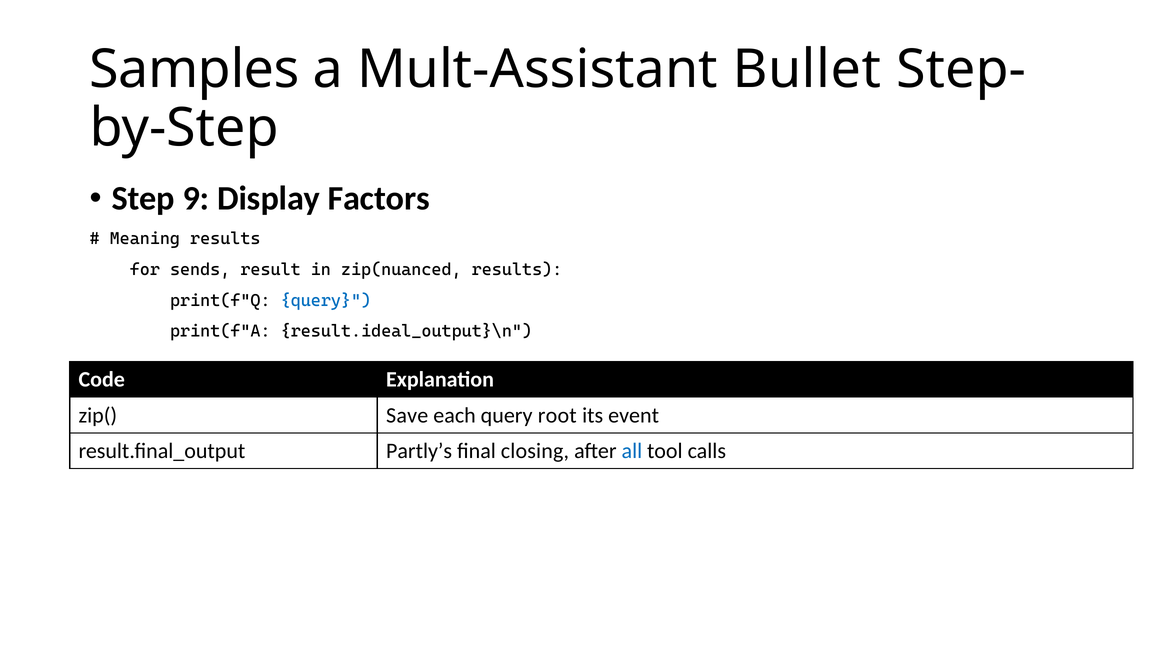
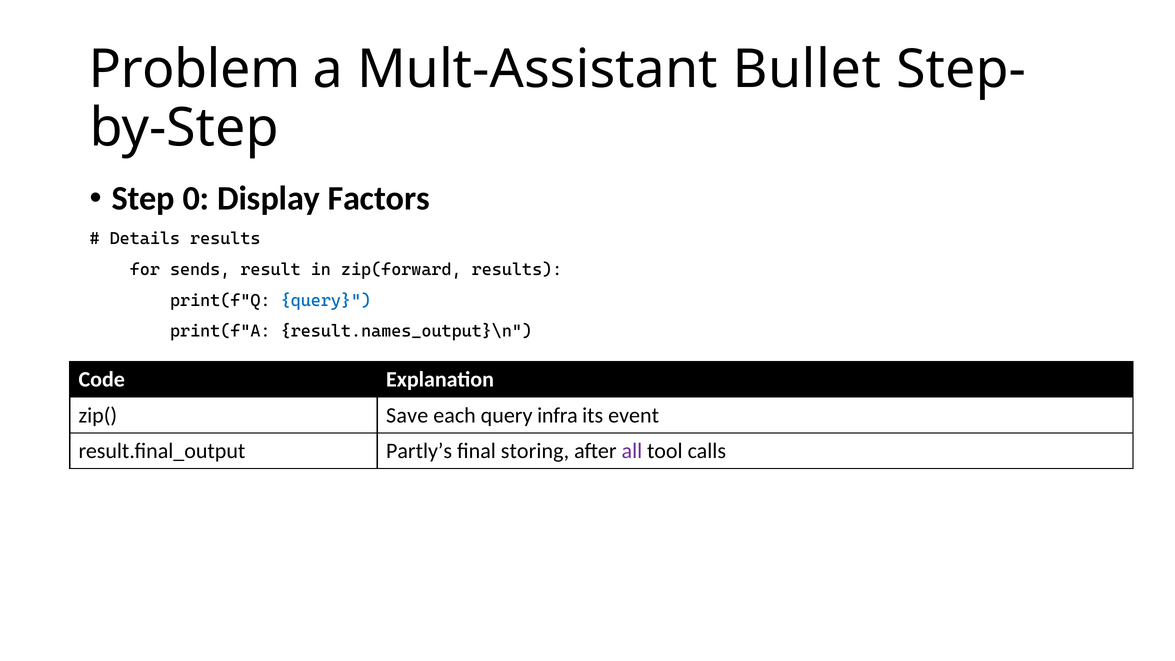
Samples: Samples -> Problem (194, 70)
9: 9 -> 0 (196, 199)
Meaning: Meaning -> Details (145, 239)
zip(nuanced: zip(nuanced -> zip(forward (401, 270)
result.ideal_output}\n: result.ideal_output}\n -> result.names_output}\n (406, 331)
root: root -> infra (557, 415)
closing: closing -> storing (535, 451)
all colour: blue -> purple (632, 451)
